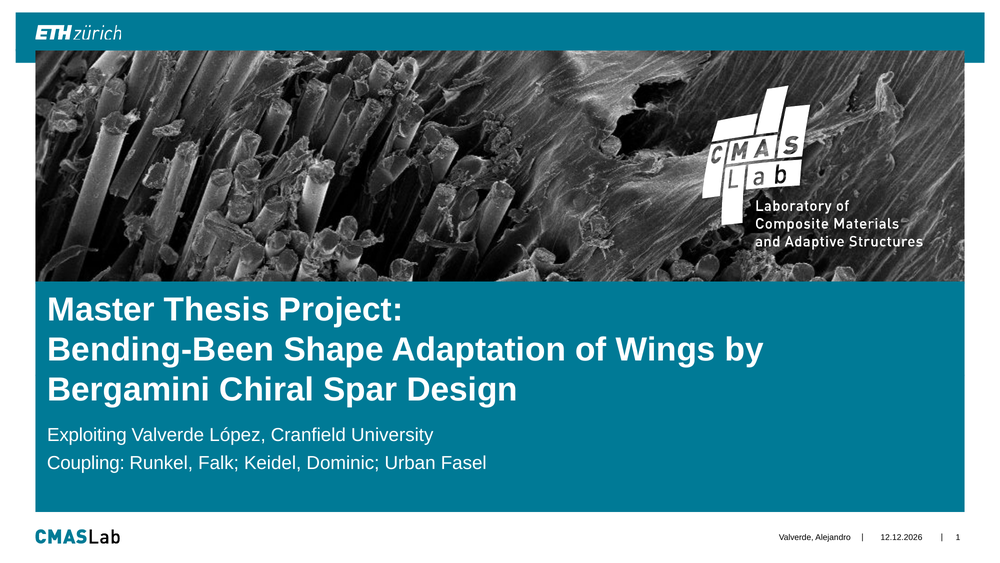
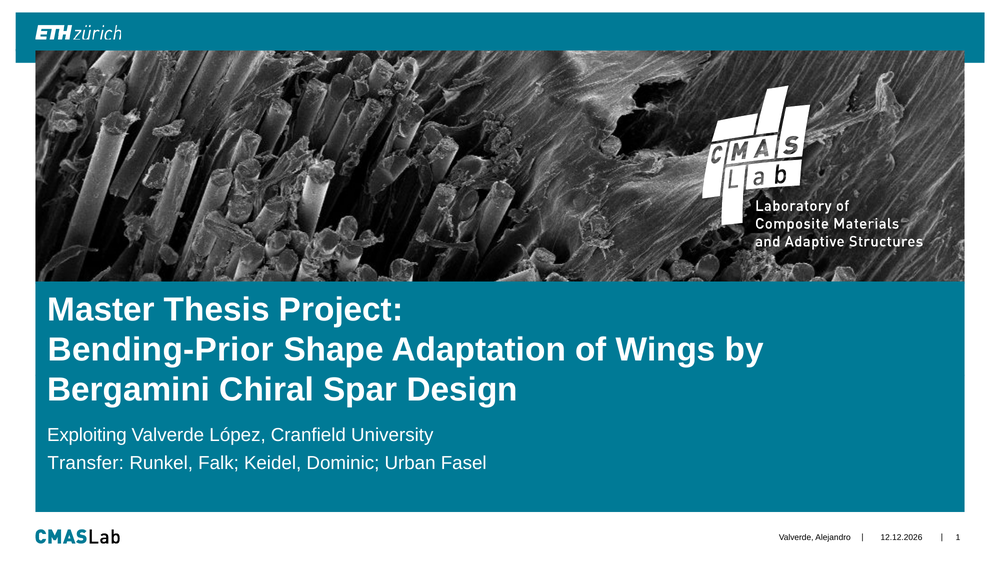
Bending-Been: Bending-Been -> Bending-Prior (161, 350)
Coupling: Coupling -> Transfer (86, 463)
